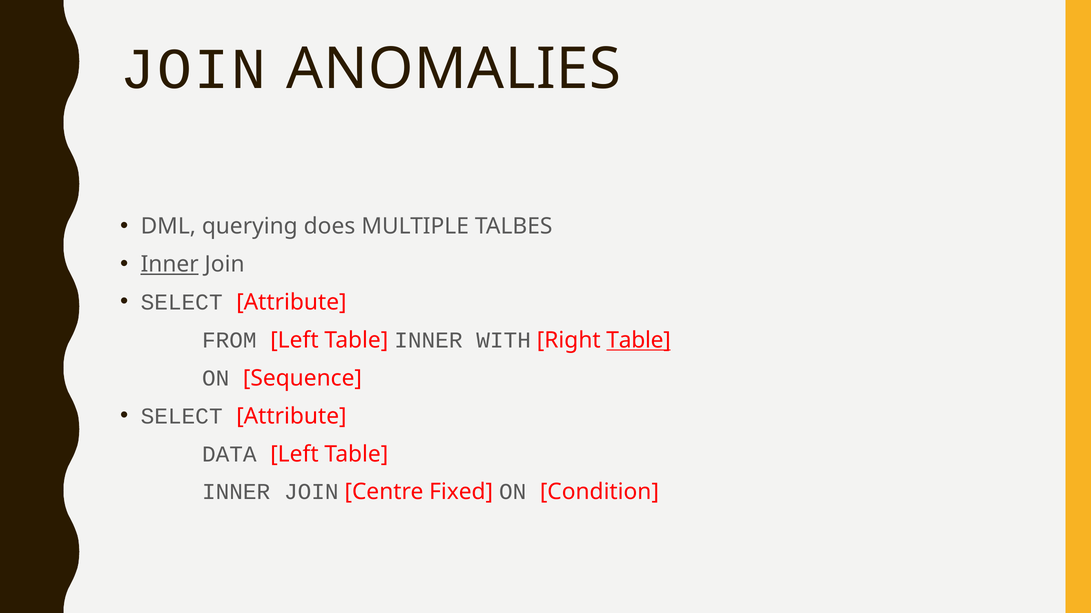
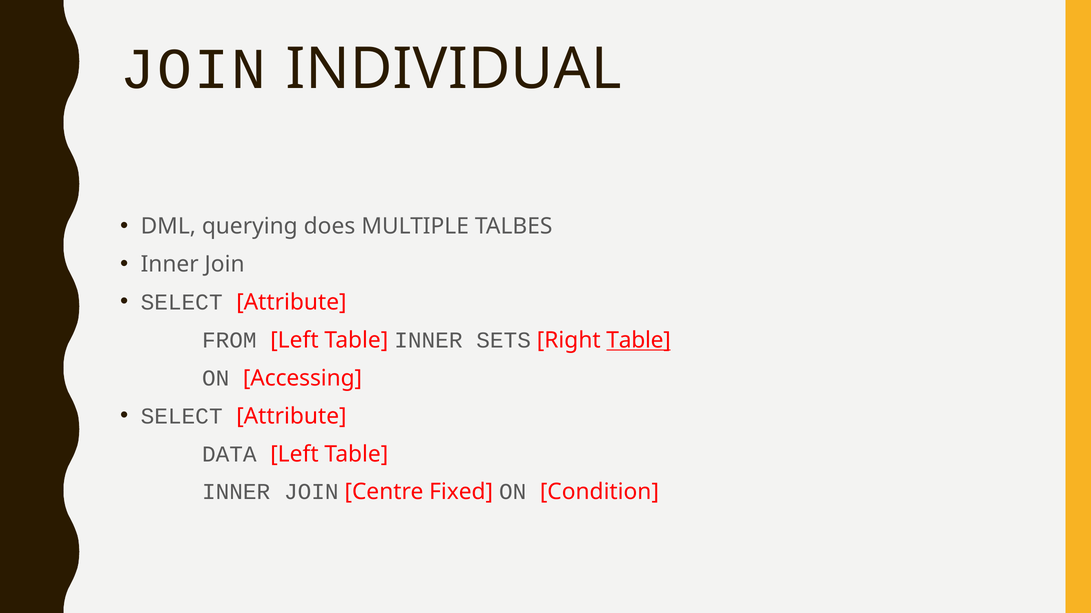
ANOMALIES: ANOMALIES -> INDIVIDUAL (454, 69)
Inner underline: present -> none (170, 265)
WITH: WITH -> SETS (504, 341)
Sequence: Sequence -> Accessing (302, 379)
